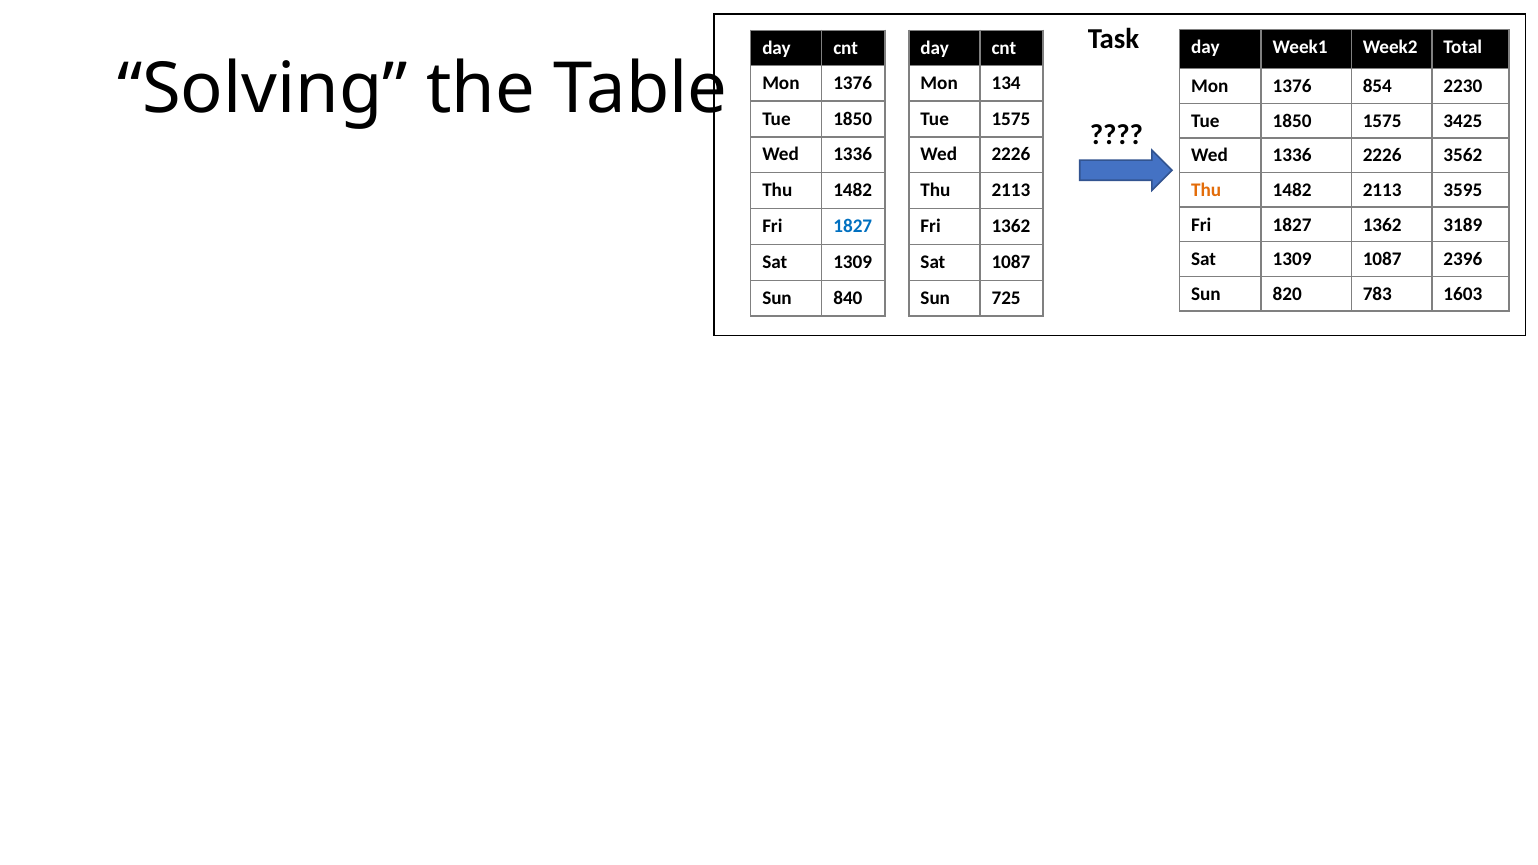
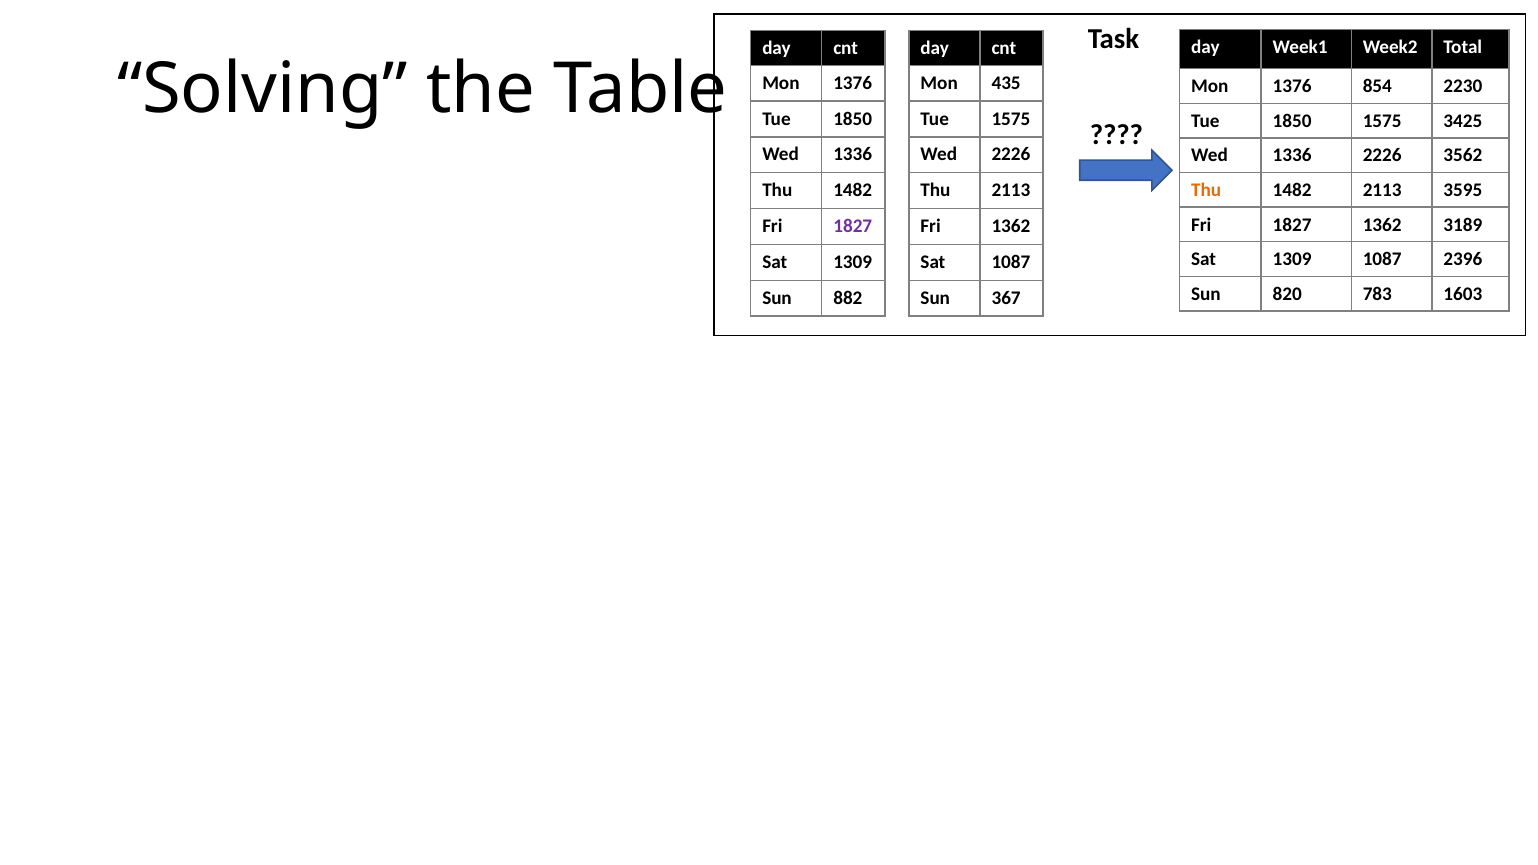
134: 134 -> 435 (1006, 83)
1827 colour: blue -> purple (853, 226)
840: 840 -> 882 (848, 298)
725: 725 -> 367 (1006, 298)
